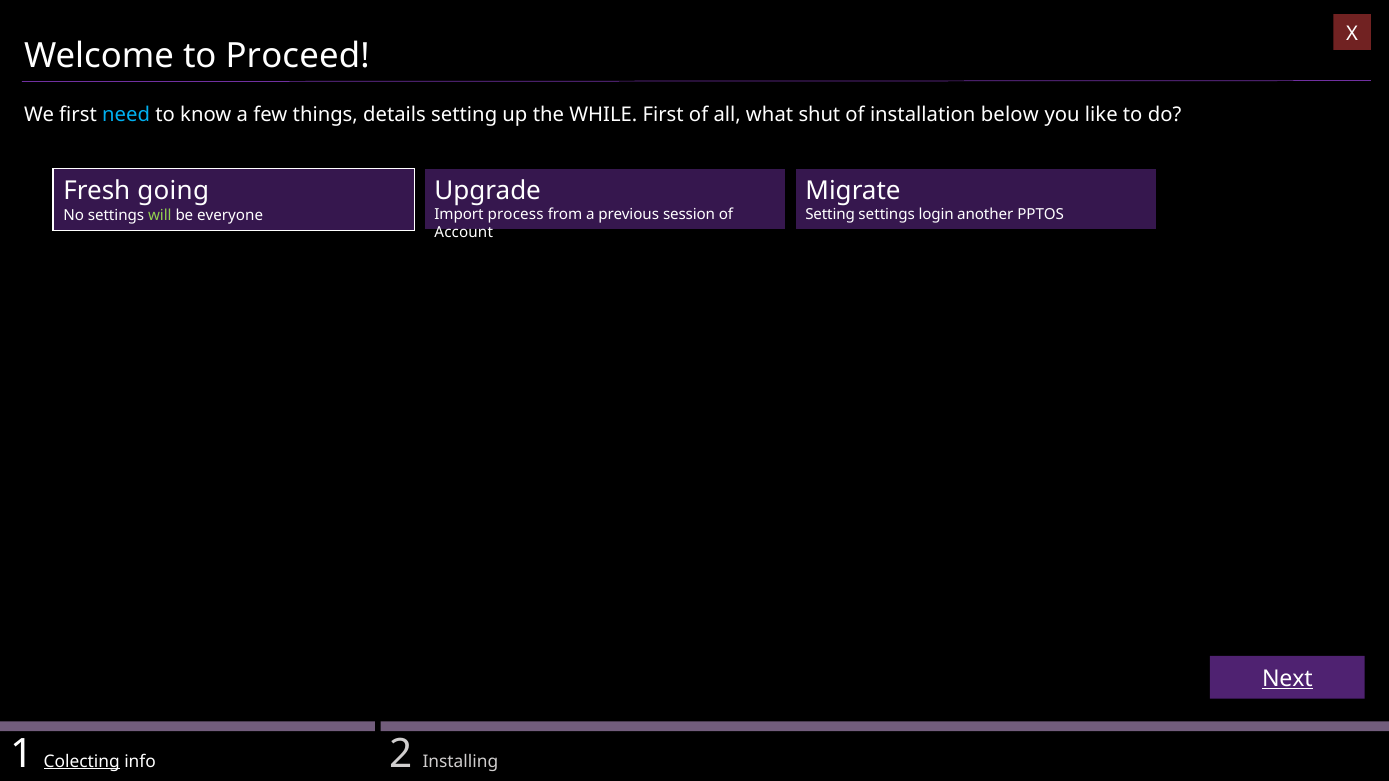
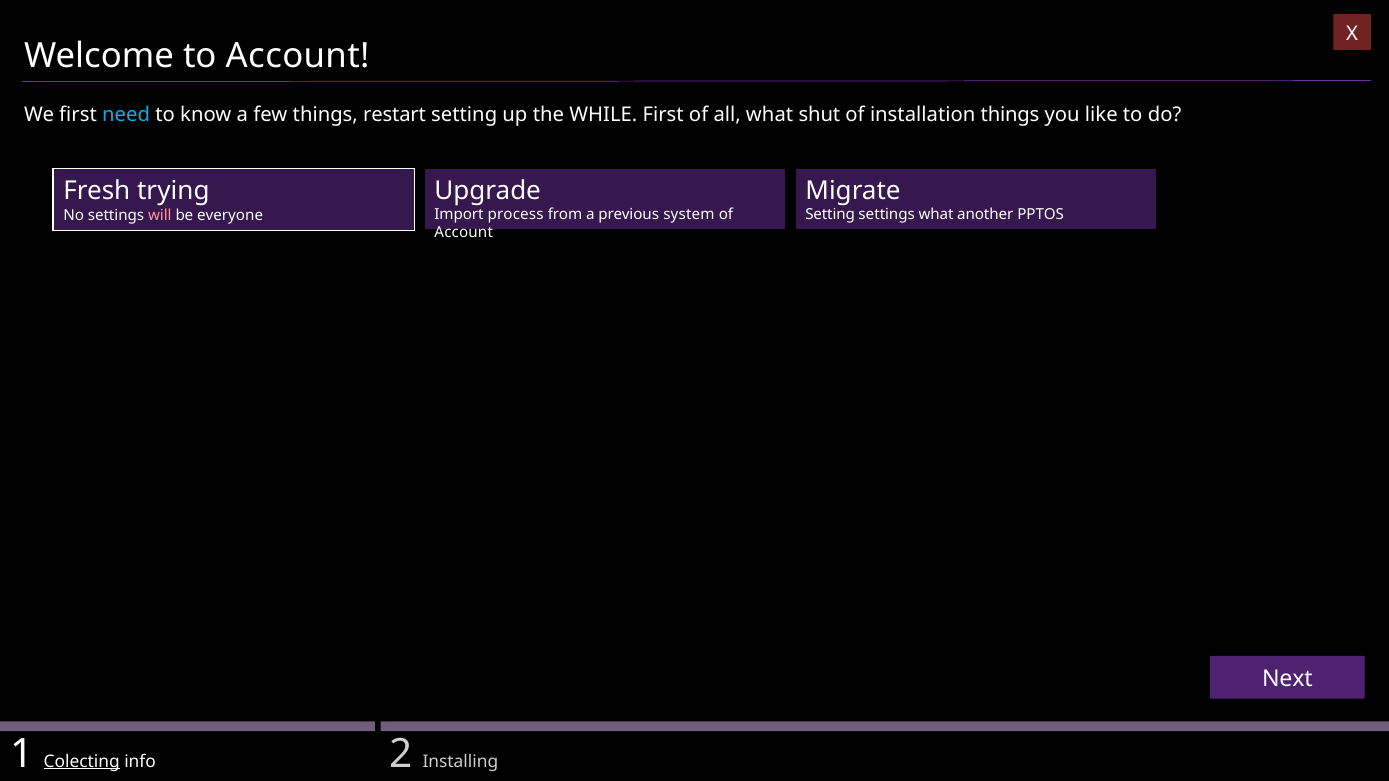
to Proceed: Proceed -> Account (298, 56)
details: details -> restart (395, 115)
installation below: below -> things (1010, 115)
going: going -> trying (173, 191)
session: session -> system (689, 214)
settings login: login -> what (936, 214)
will colour: light green -> pink (160, 215)
Next underline: present -> none (1287, 679)
